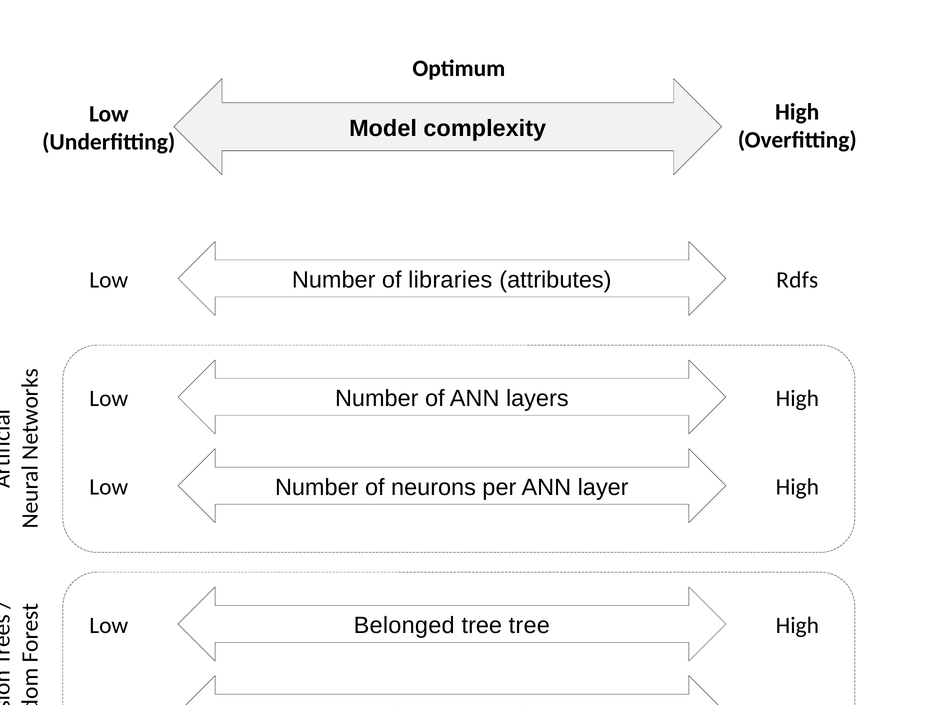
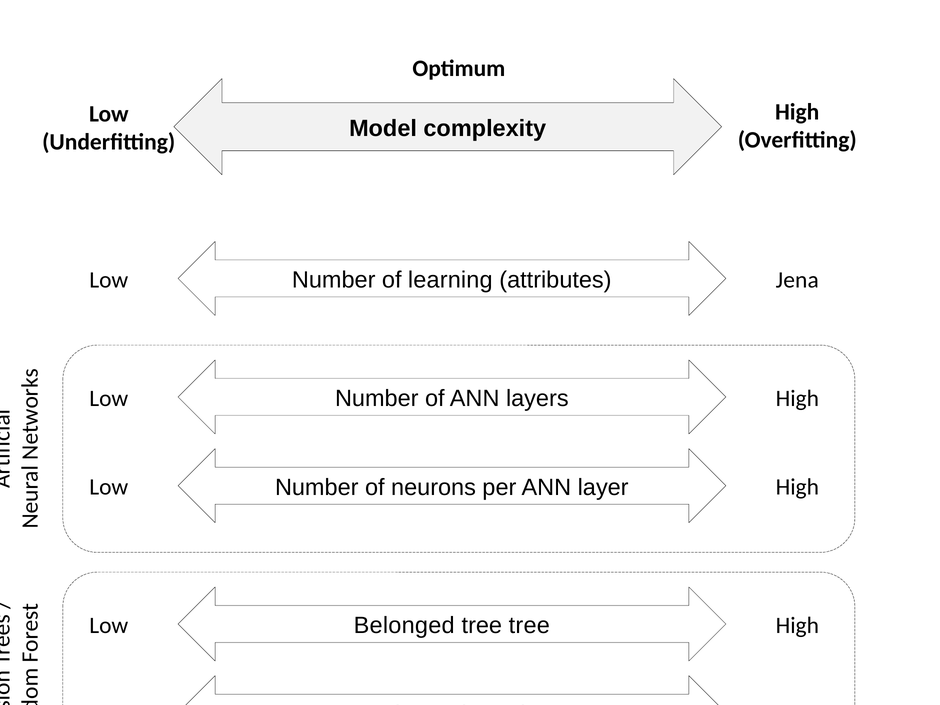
libraries: libraries -> learning (450, 280)
Rdfs: Rdfs -> Jena (797, 280)
